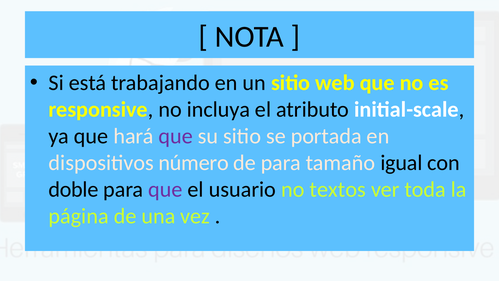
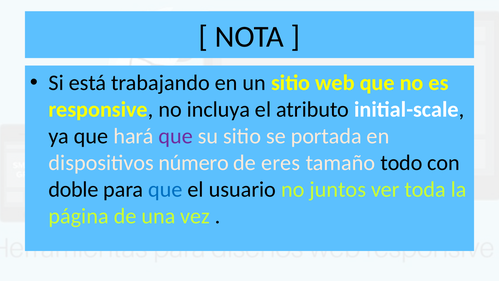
de para: para -> eres (281, 163)
igual: igual -> todo (401, 163)
que colour: purple -> blue (165, 189)
textos: textos -> juntos (338, 189)
